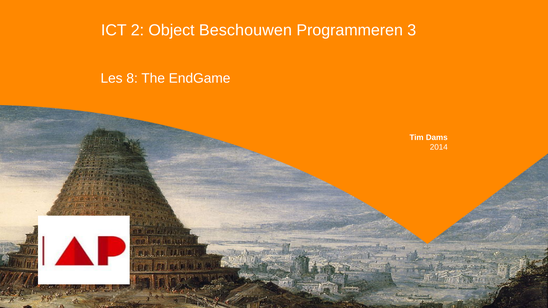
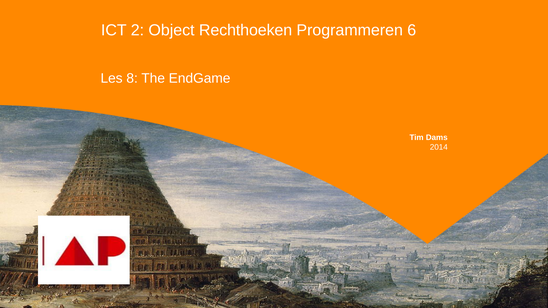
Beschouwen: Beschouwen -> Rechthoeken (246, 30)
3: 3 -> 6 (412, 30)
